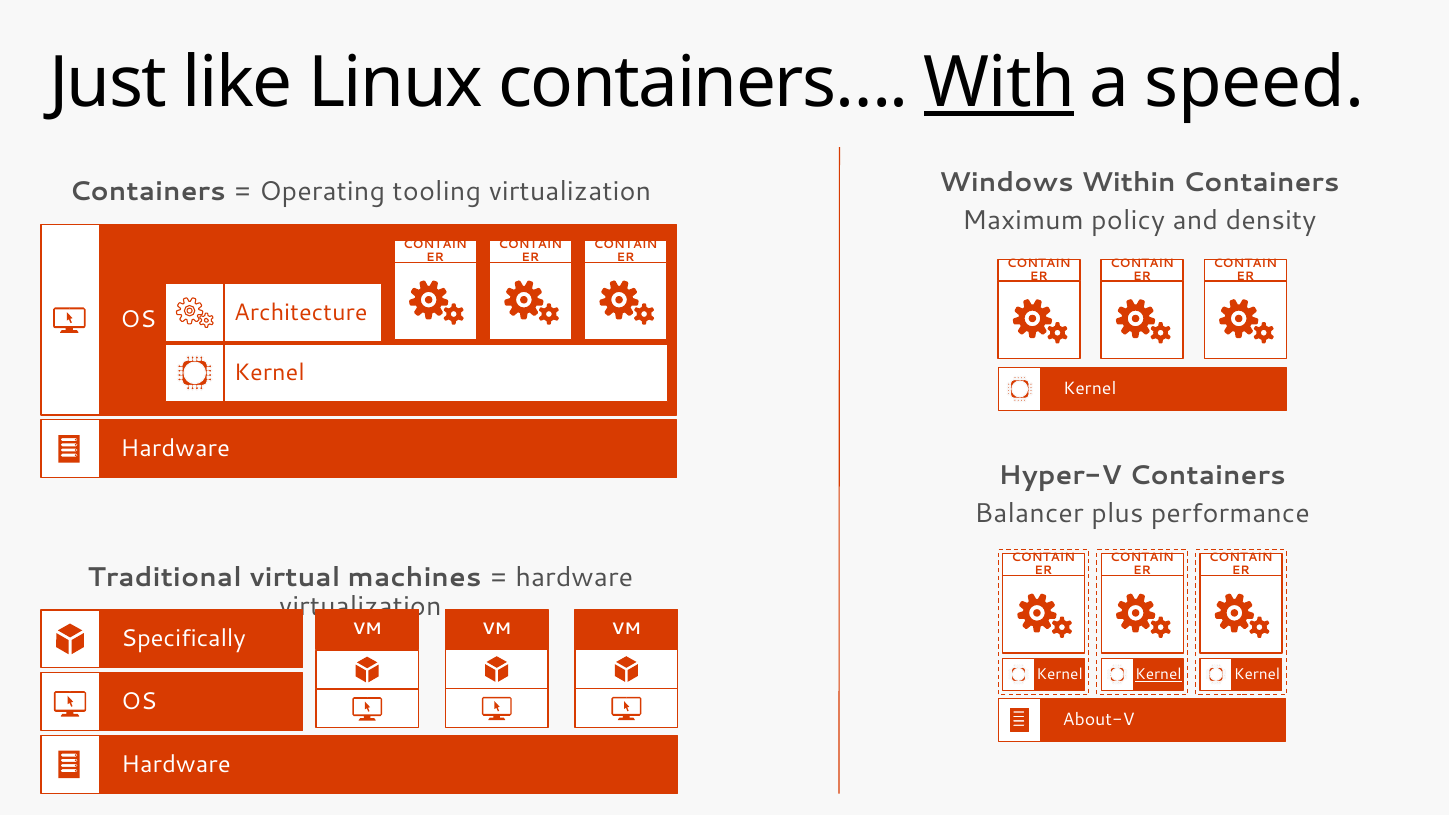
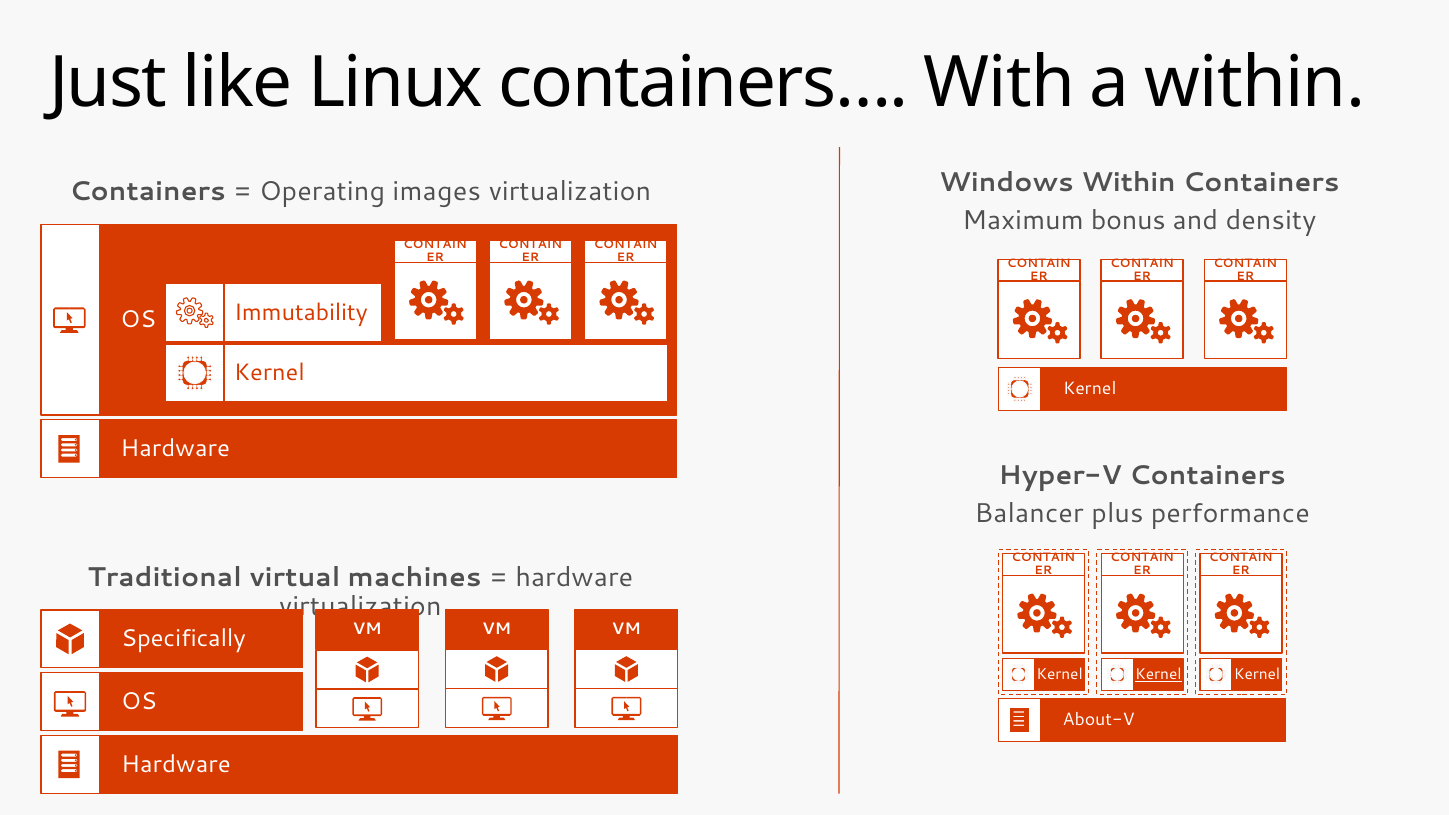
With underline: present -> none (999, 83)
a speed: speed -> within (1255, 83)
tooling: tooling -> images (437, 191)
policy: policy -> bonus (1128, 221)
Architecture: Architecture -> Immutability (301, 312)
